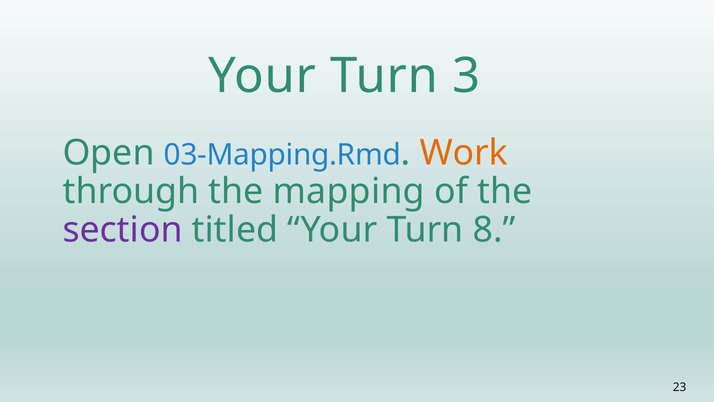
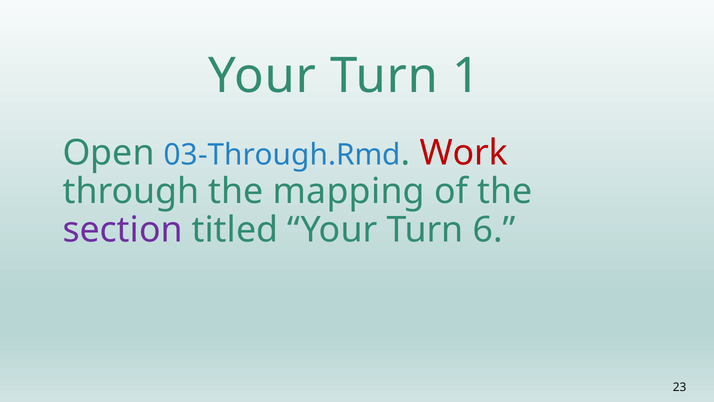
3: 3 -> 1 (466, 76)
03-Mapping.Rmd: 03-Mapping.Rmd -> 03-Through.Rmd (282, 155)
Work colour: orange -> red (464, 153)
8: 8 -> 6 (494, 230)
